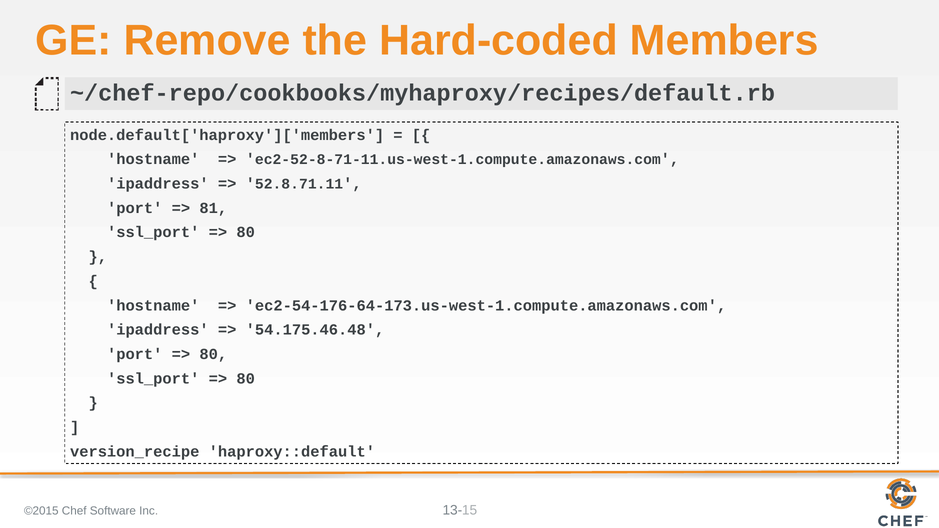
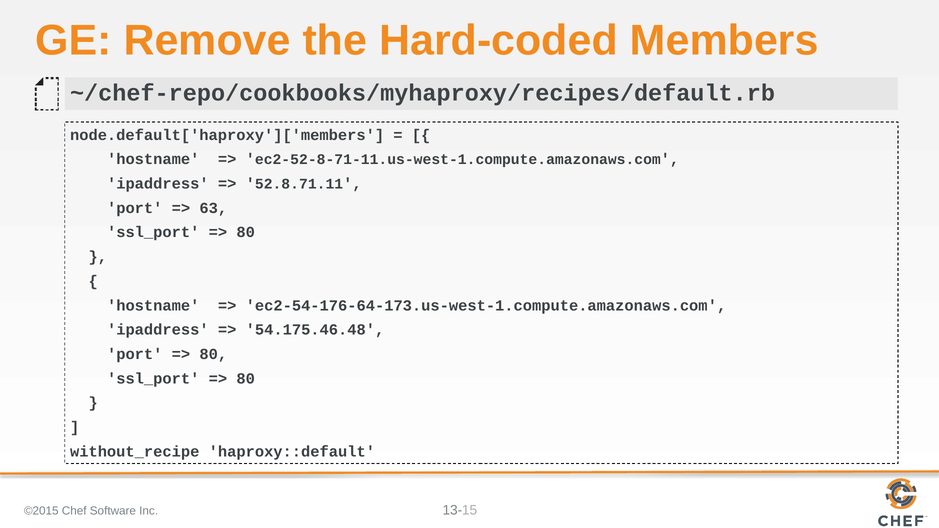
81: 81 -> 63 (213, 208)
version_recipe: version_recipe -> without_recipe (135, 452)
